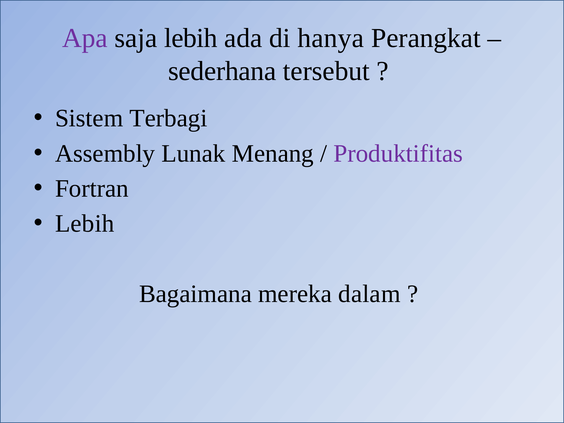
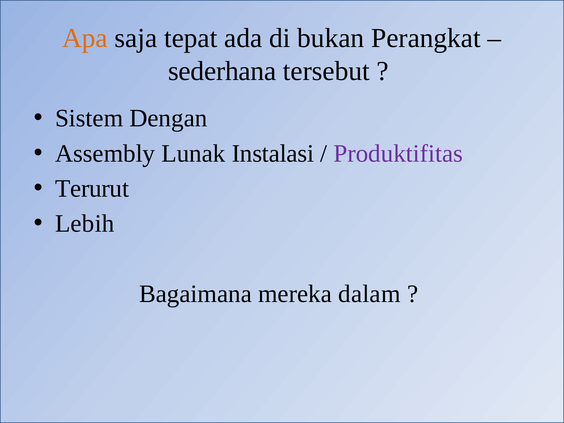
Apa colour: purple -> orange (85, 38)
saja lebih: lebih -> tepat (191, 38)
hanya: hanya -> bukan (331, 38)
Terbagi: Terbagi -> Dengan (168, 118)
Menang: Menang -> Instalasi (273, 153)
Fortran: Fortran -> Terurut (92, 189)
